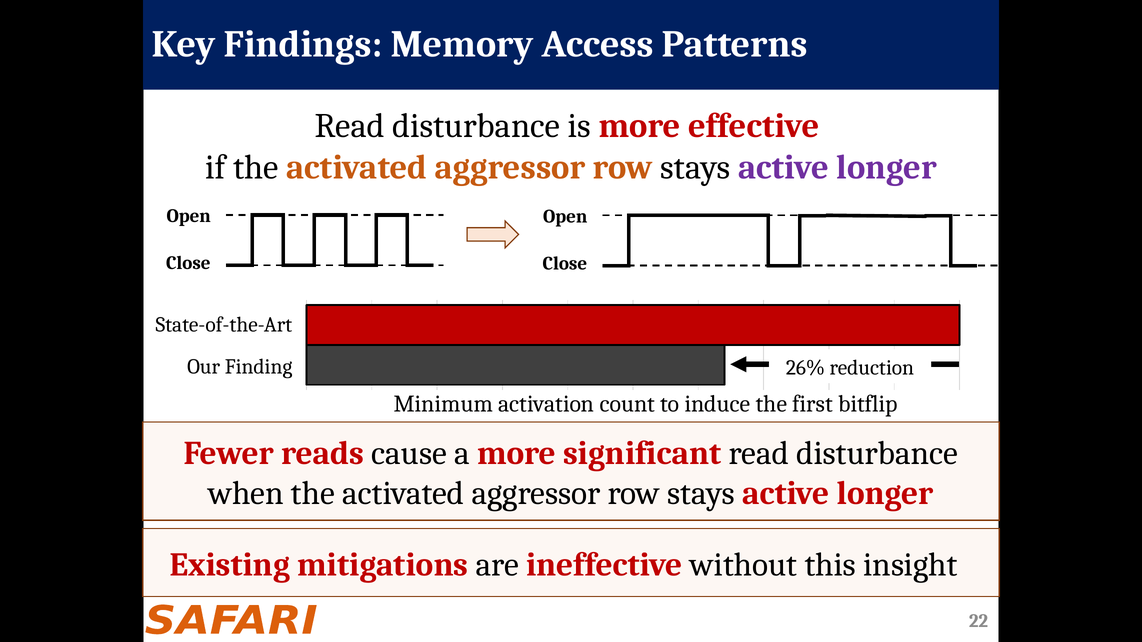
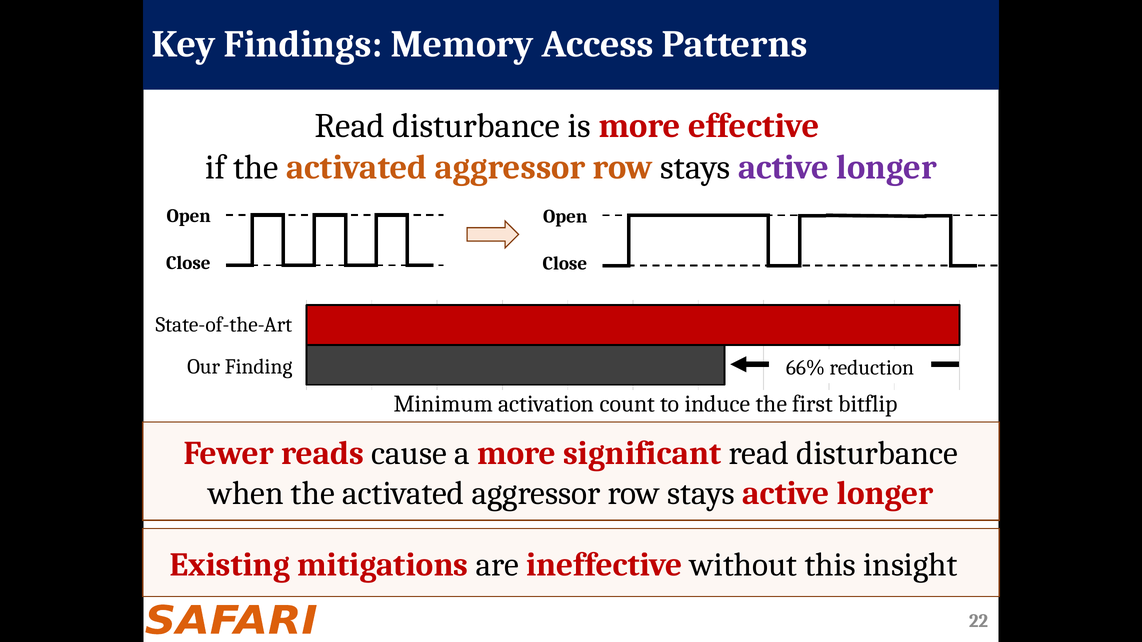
26%: 26% -> 66% (805, 368)
